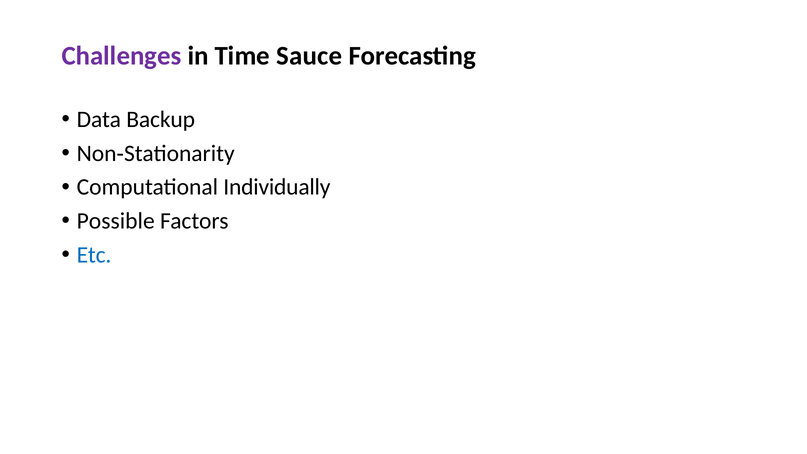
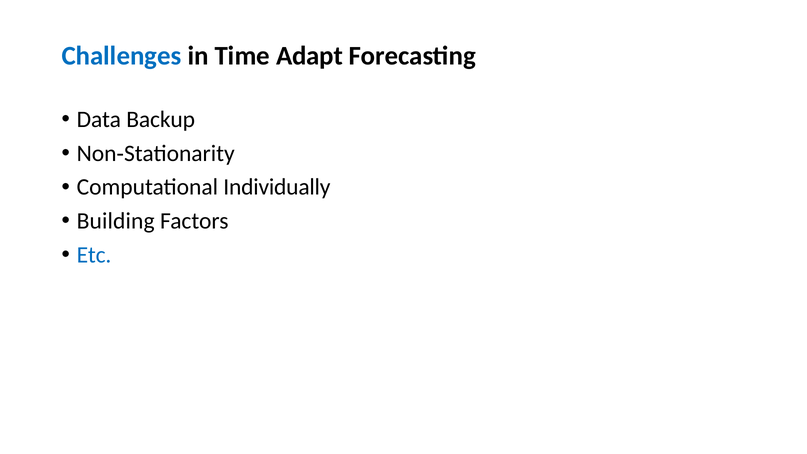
Challenges colour: purple -> blue (121, 56)
Sauce: Sauce -> Adapt (310, 56)
Possible: Possible -> Building (116, 221)
